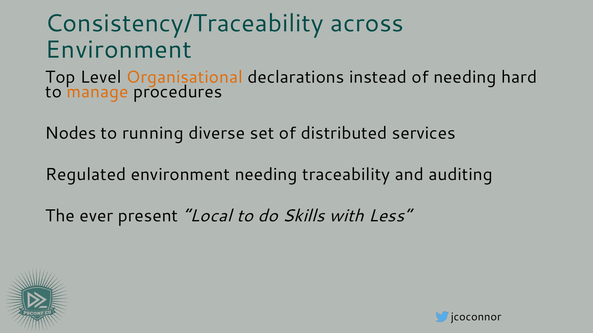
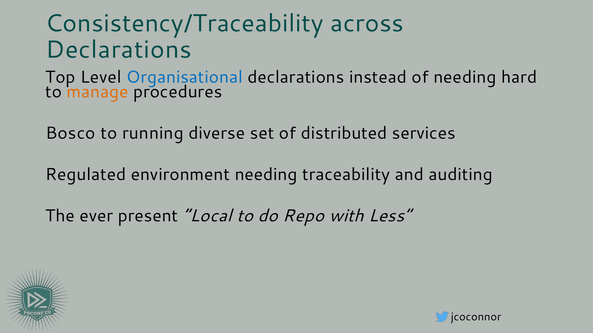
Environment: Environment -> Declarations (119, 50)
Organisational colour: orange -> blue (185, 77)
Nodes: Nodes -> Bosco (70, 133)
Skills: Skills -> Repo (303, 216)
